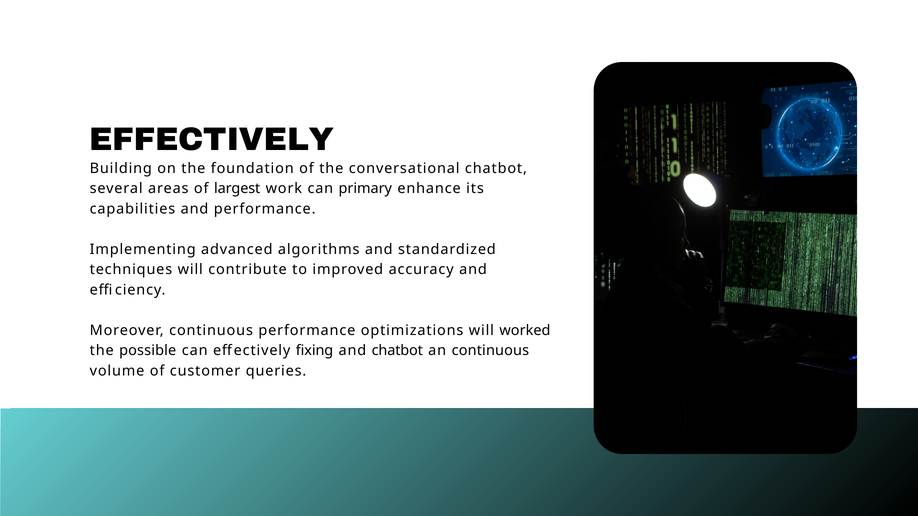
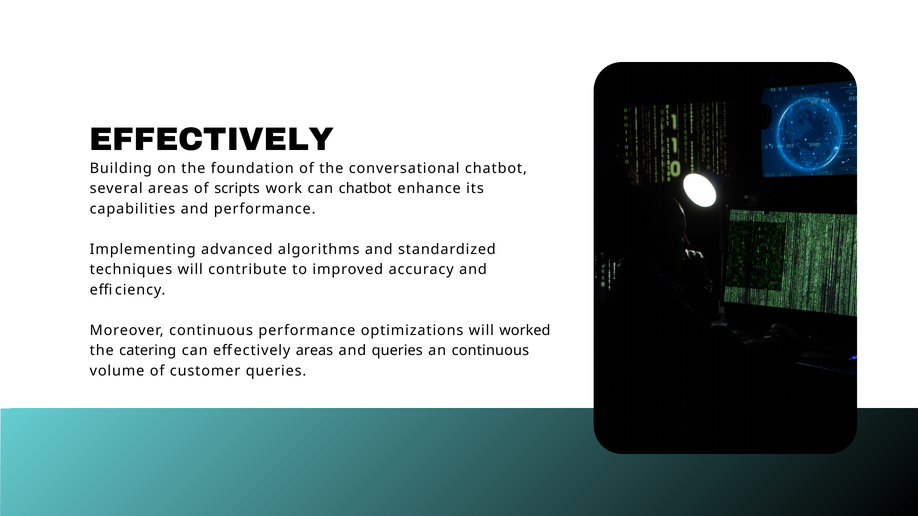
largest: largest -> scripts (237, 189)
can primary: primary -> chatbot (365, 189)
possible: possible -> catering (148, 351)
effectively fixing: fixing -> areas (315, 351)
and chatbot: chatbot -> queries (397, 351)
